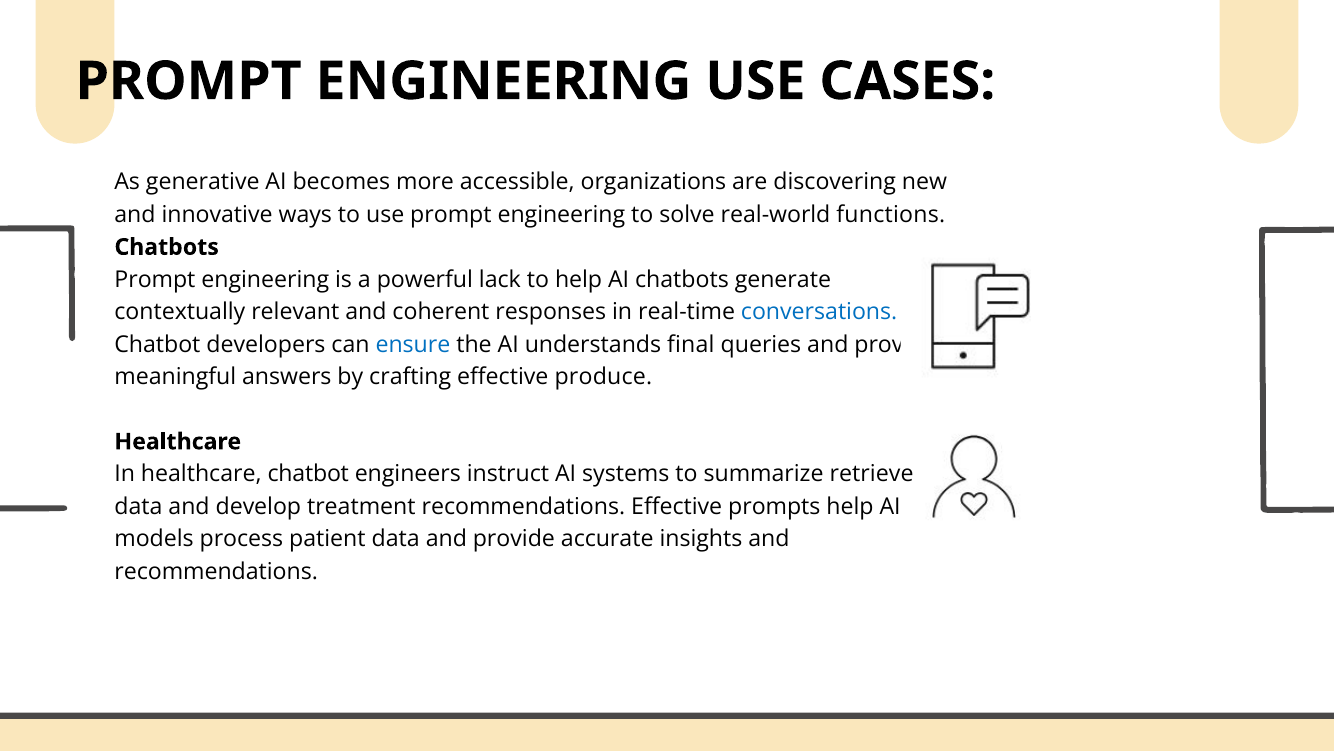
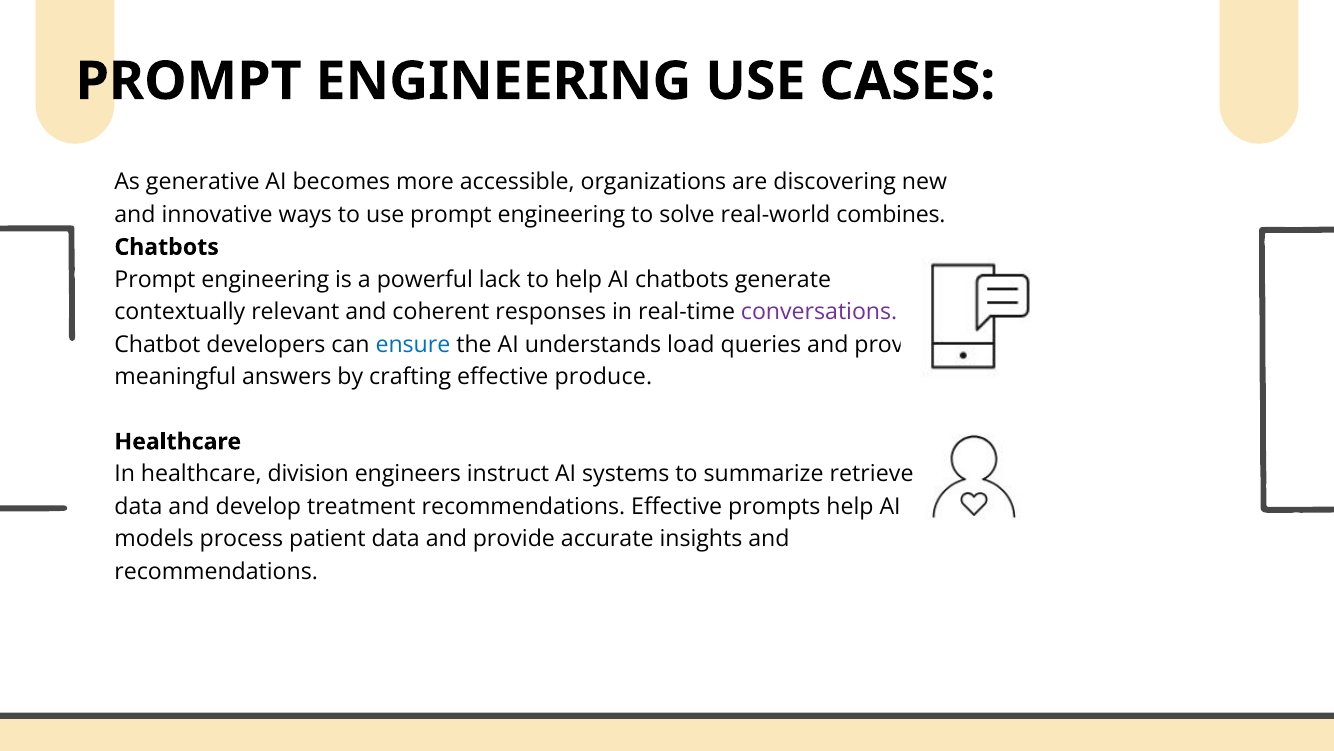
functions: functions -> combines (891, 215)
conversations colour: blue -> purple (819, 312)
final: final -> load (691, 344)
healthcare chatbot: chatbot -> division (308, 474)
